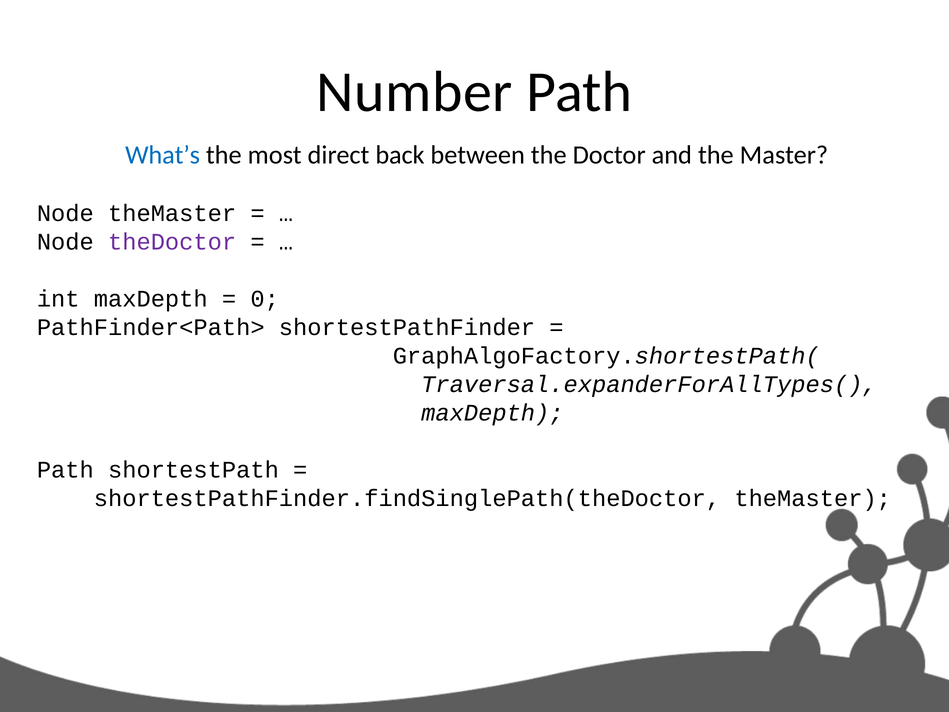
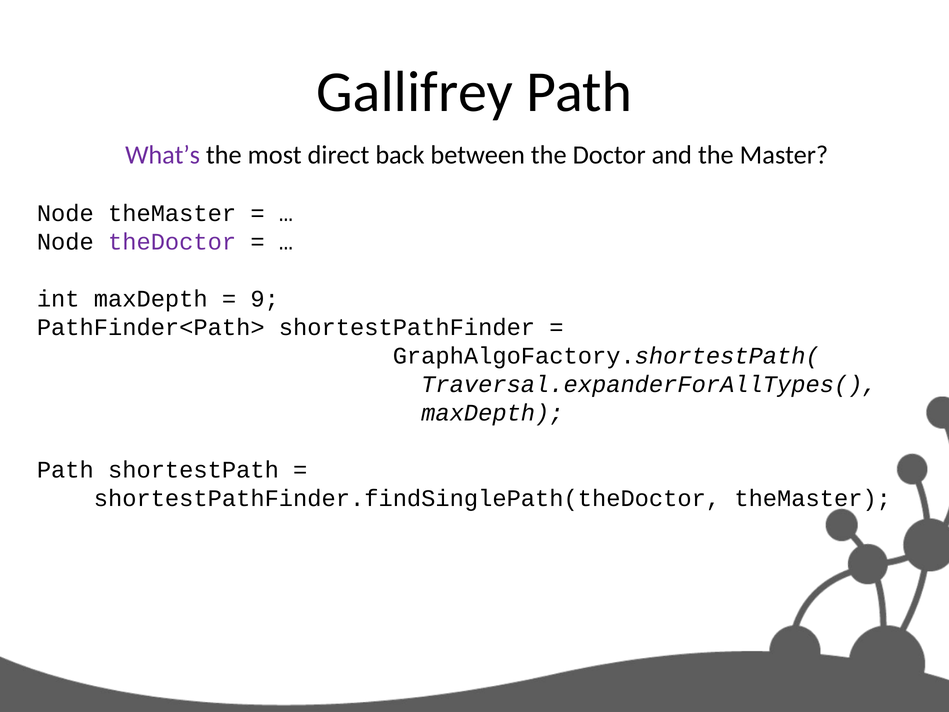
Number: Number -> Gallifrey (415, 92)
What’s colour: blue -> purple (163, 155)
0: 0 -> 9 (265, 299)
